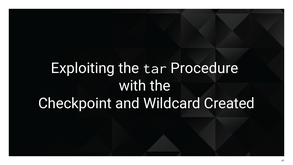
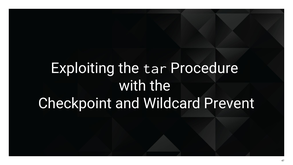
Created: Created -> Prevent (229, 103)
